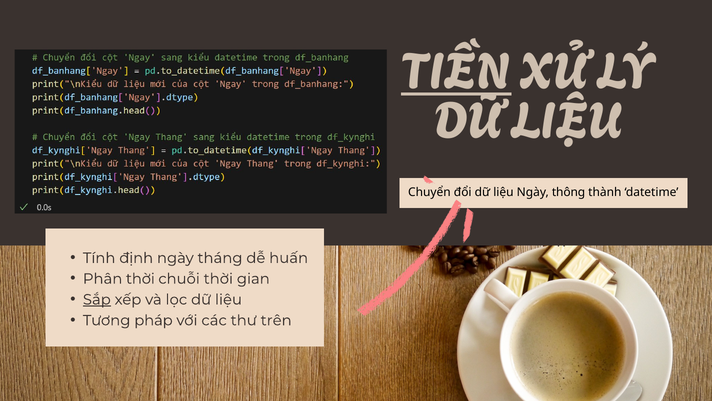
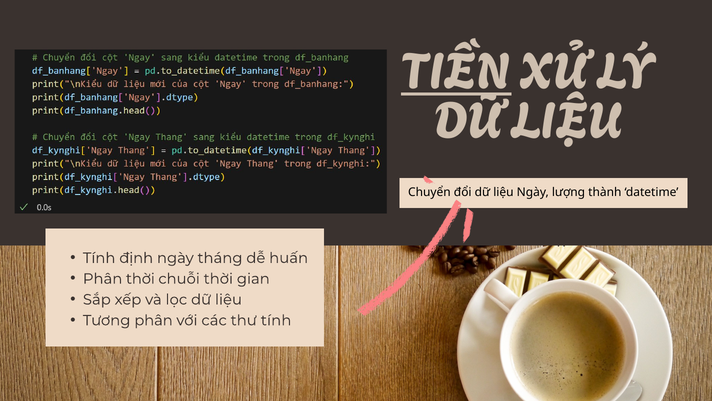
thông: thông -> lượng (569, 192)
Sắp underline: present -> none (97, 299)
Tương pháp: pháp -> phân (153, 320)
thư trên: trên -> tính (276, 320)
